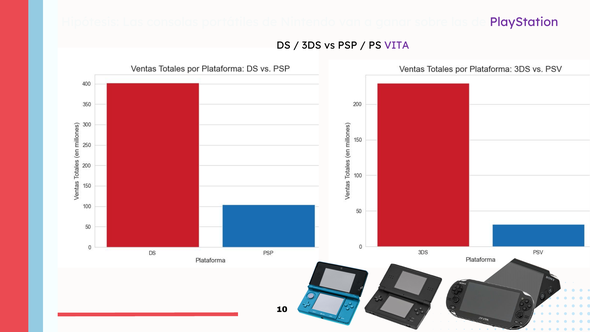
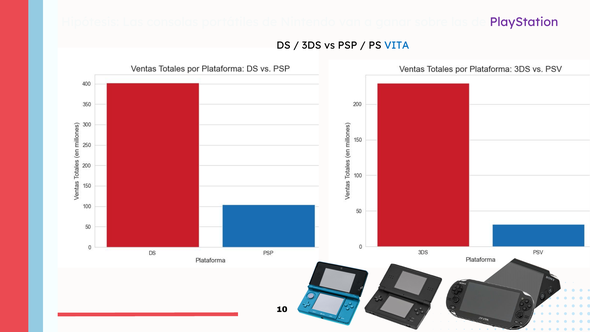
VITA colour: purple -> blue (397, 46)
